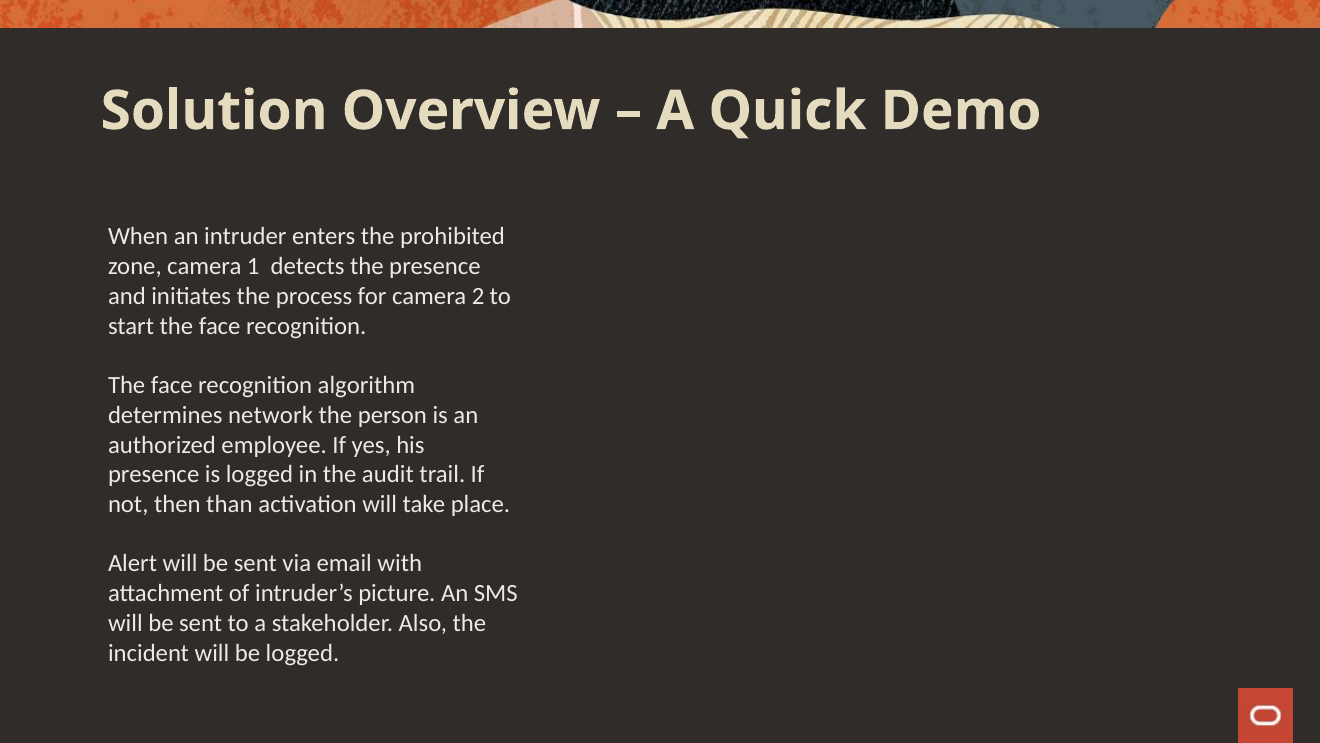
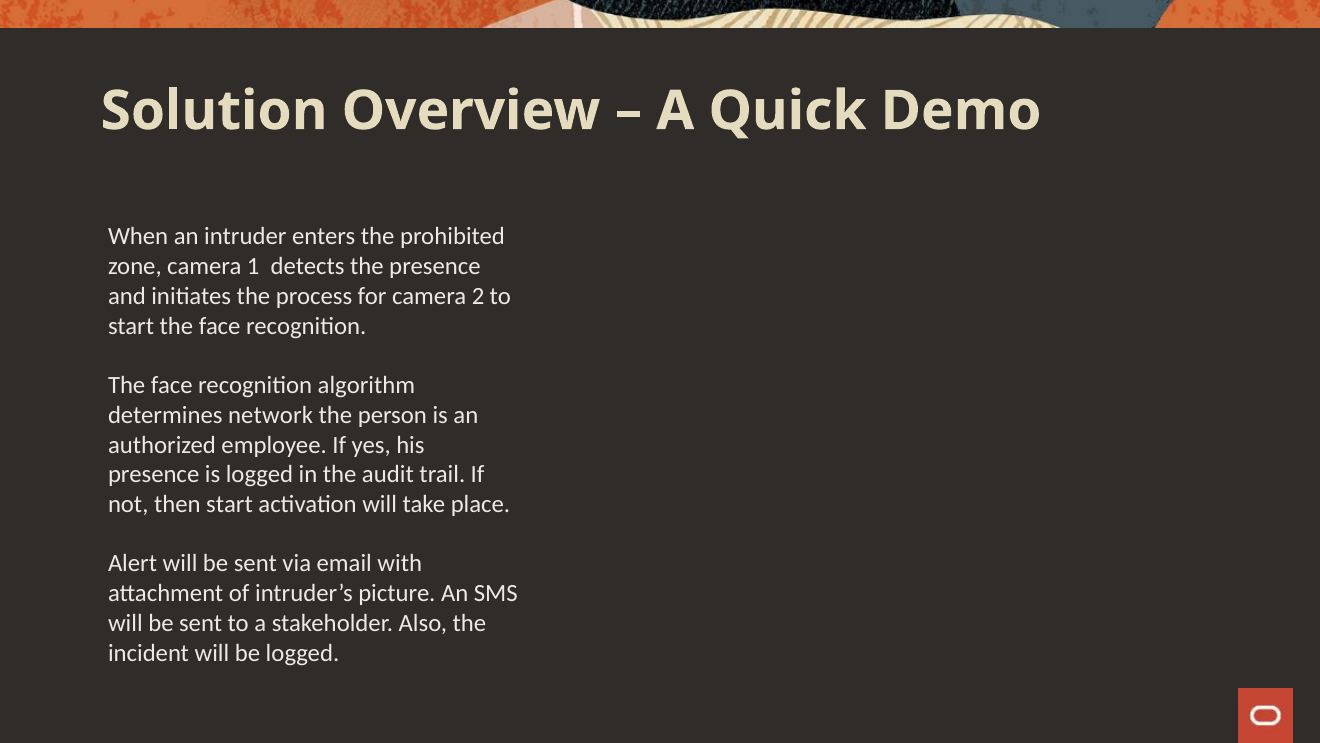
then than: than -> start (230, 504)
